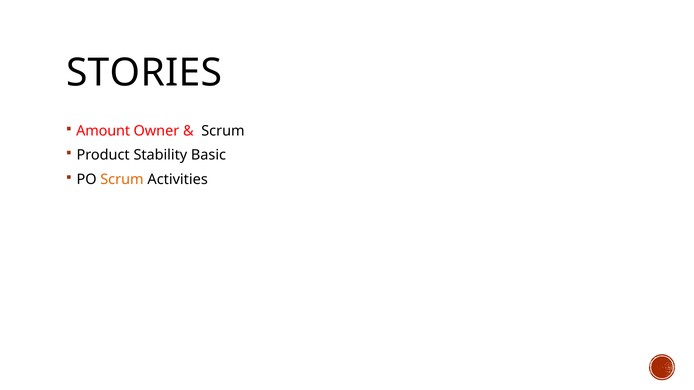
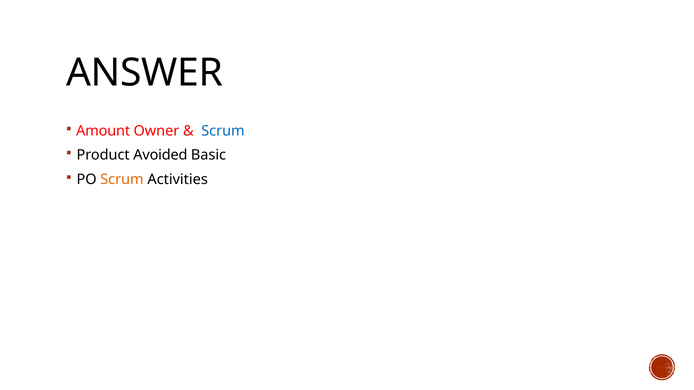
STORIES: STORIES -> ANSWER (145, 73)
Scrum colour: black -> blue (223, 131)
Stability: Stability -> Avoided (160, 155)
